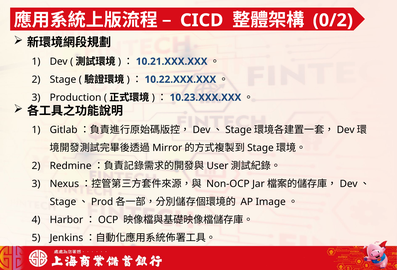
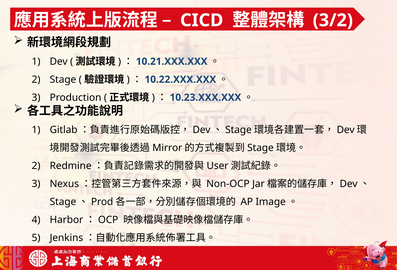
0/2: 0/2 -> 3/2 (333, 20)
